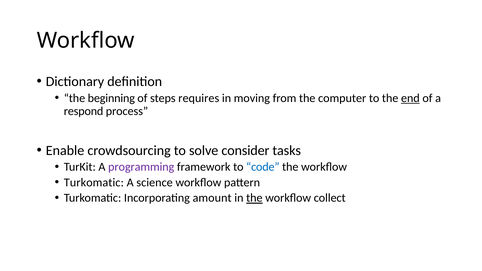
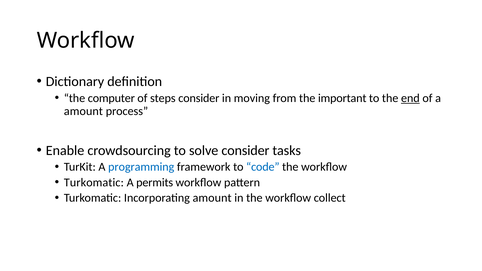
beginning: beginning -> computer (111, 98)
steps requires: requires -> consider (199, 98)
computer: computer -> important (342, 98)
respond: respond -> amount (83, 111)
programming colour: purple -> blue (141, 167)
science: science -> permits (155, 183)
the underline: present -> none (254, 198)
